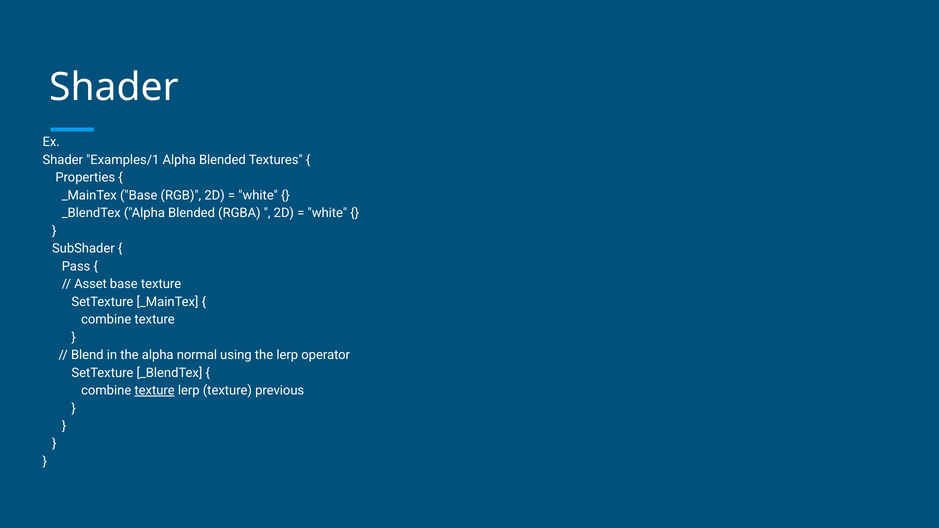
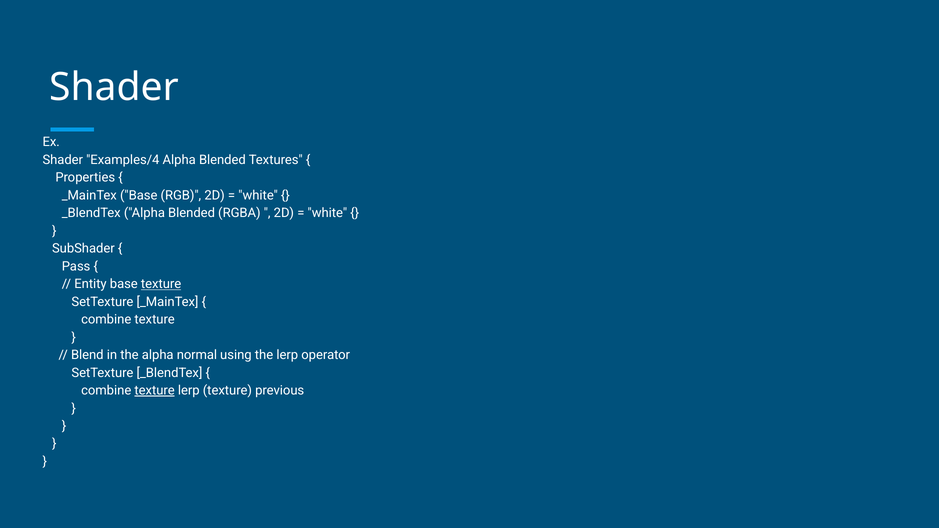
Examples/1: Examples/1 -> Examples/4 (123, 160)
Asset: Asset -> Entity (90, 284)
texture underline: none -> present (161, 284)
